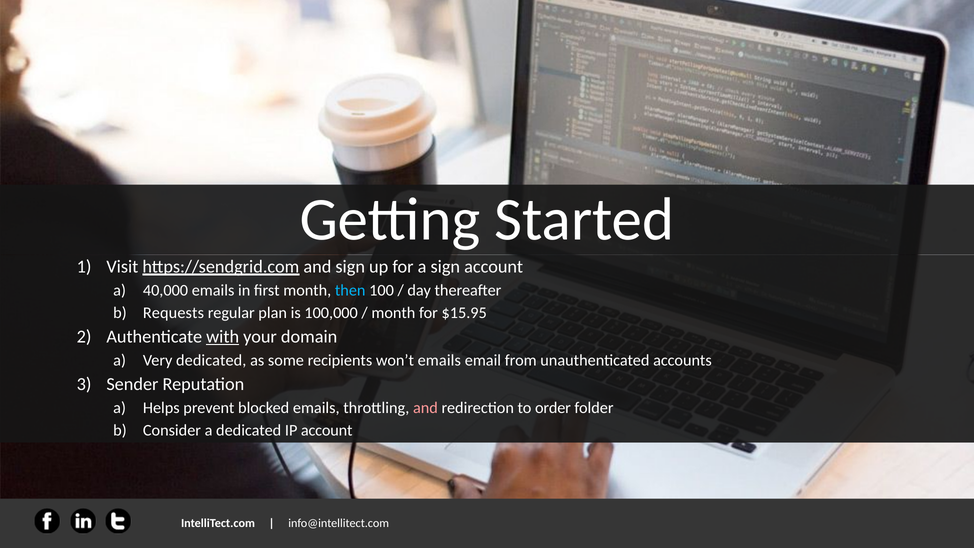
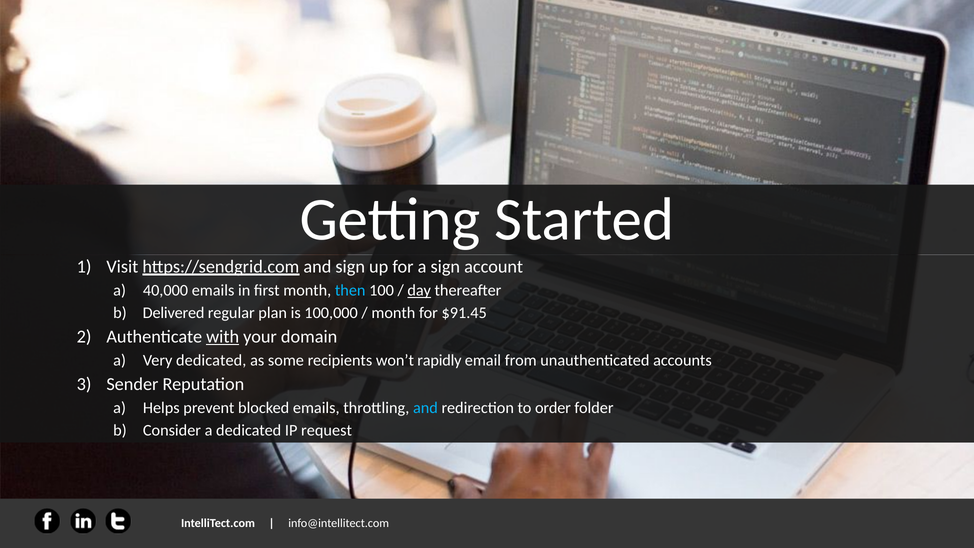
day underline: none -> present (419, 290)
Requests: Requests -> Delivered (174, 313)
$15.95: $15.95 -> $91.45 (464, 313)
won’t emails: emails -> rapidly (439, 361)
and colour: pink -> light blue (425, 408)
IP account: account -> request (327, 431)
